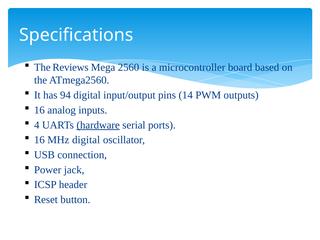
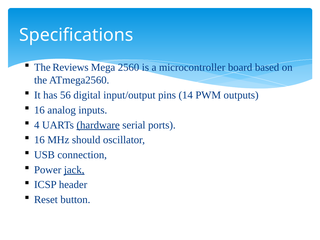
94: 94 -> 56 (65, 95)
MHz digital: digital -> should (86, 140)
jack underline: none -> present (74, 170)
